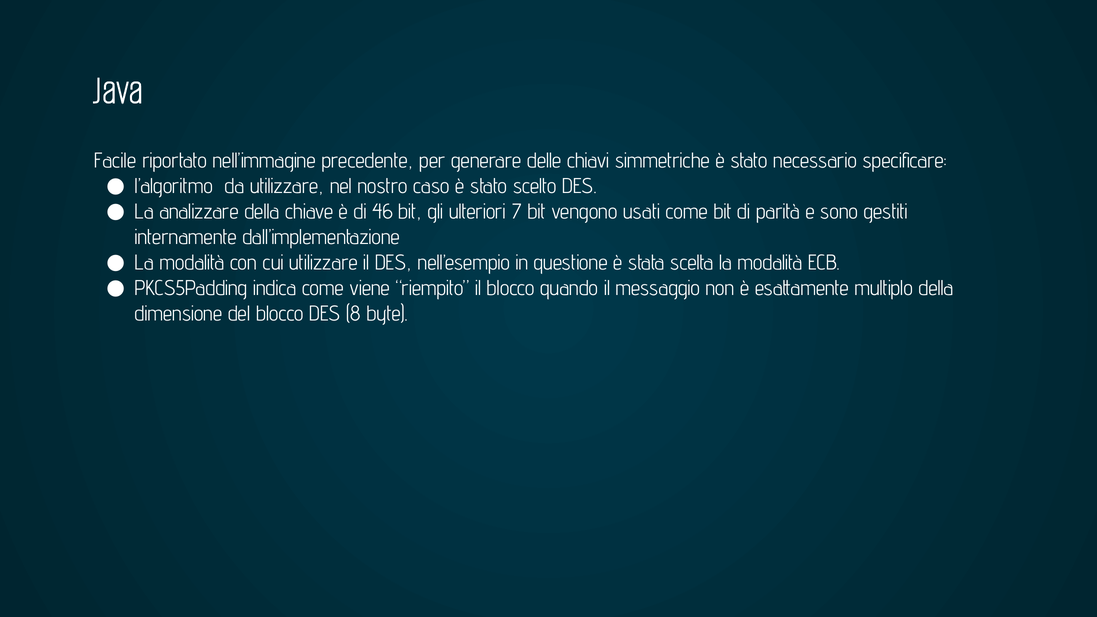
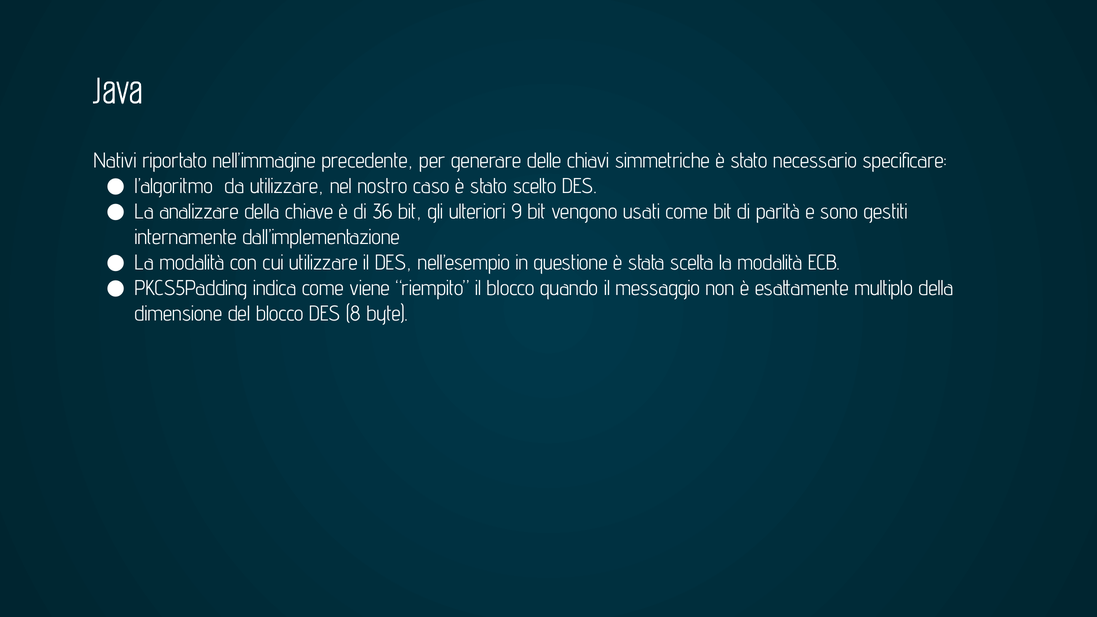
Facile: Facile -> Nativi (115, 161)
46: 46 -> 36 (382, 212)
7: 7 -> 9 (517, 212)
